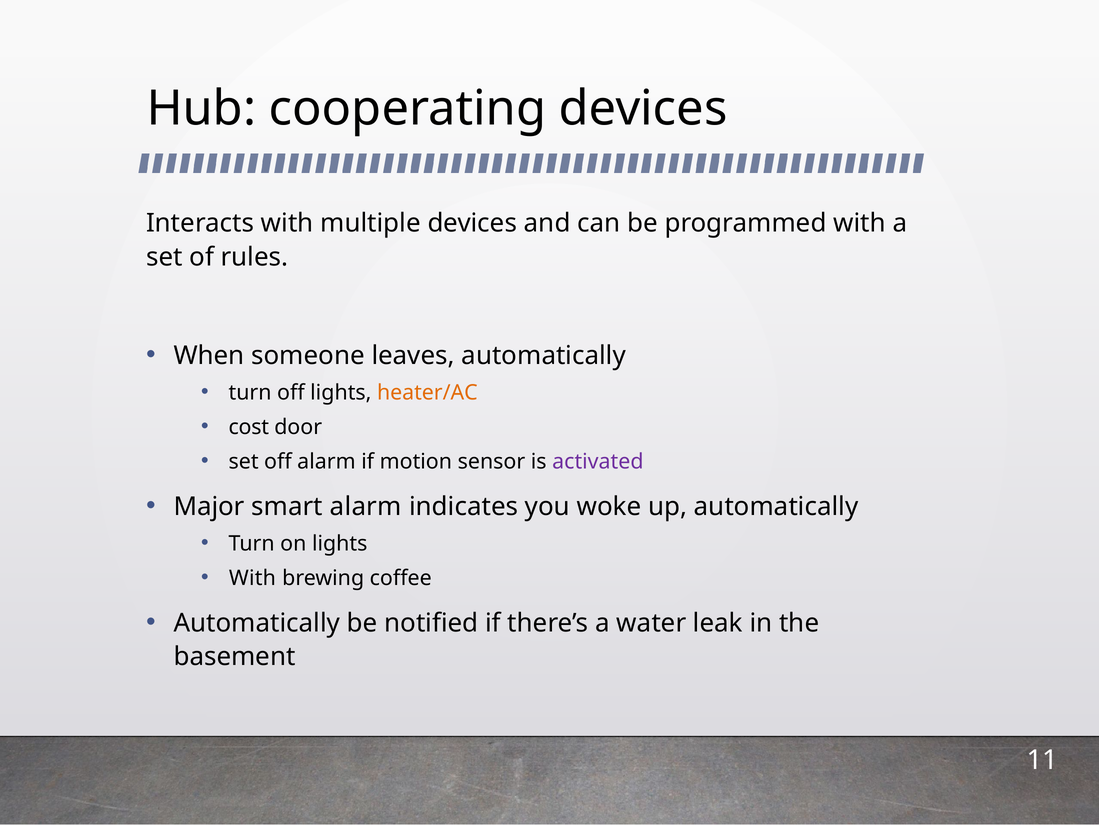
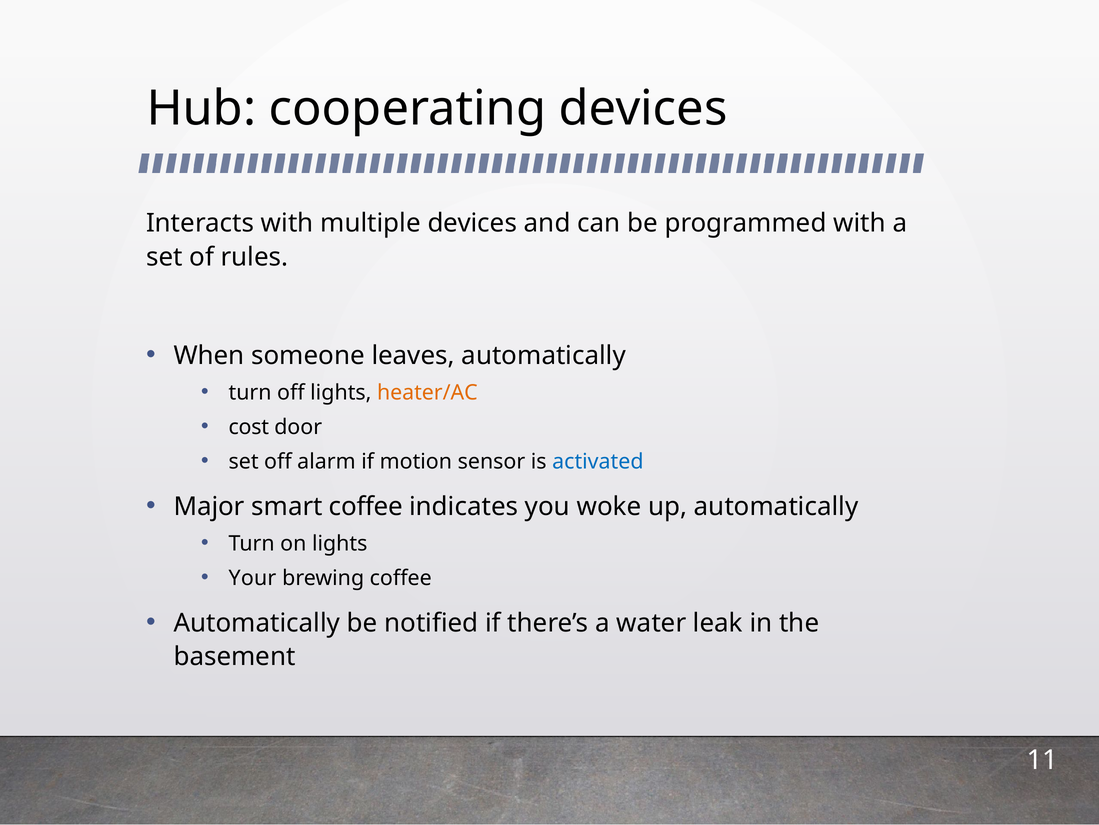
activated colour: purple -> blue (598, 461)
smart alarm: alarm -> coffee (366, 506)
With: With -> Your (252, 578)
